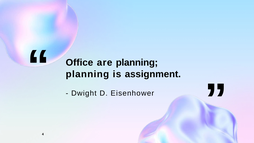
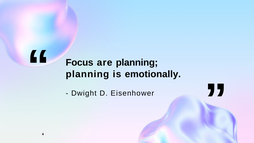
Office: Office -> Focus (80, 63)
assignment: assignment -> emotionally (153, 74)
